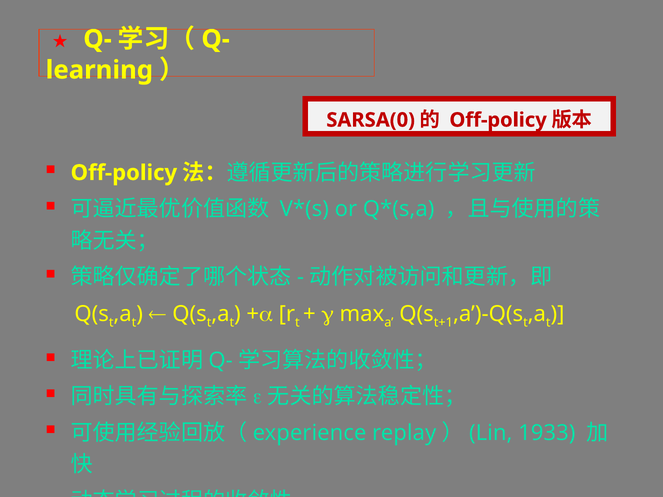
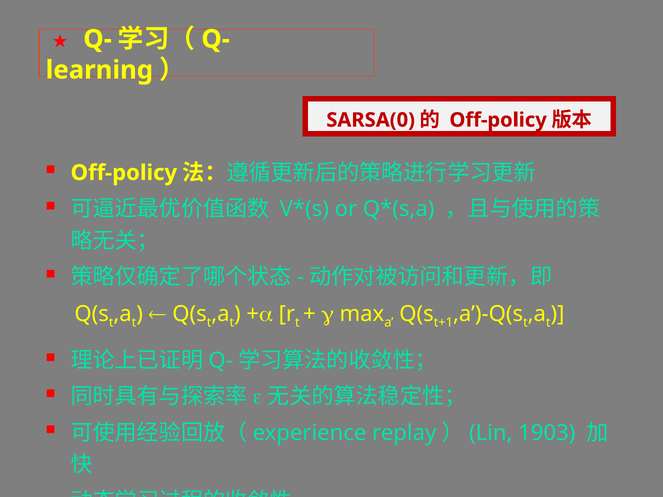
1933: 1933 -> 1903 (547, 433)
